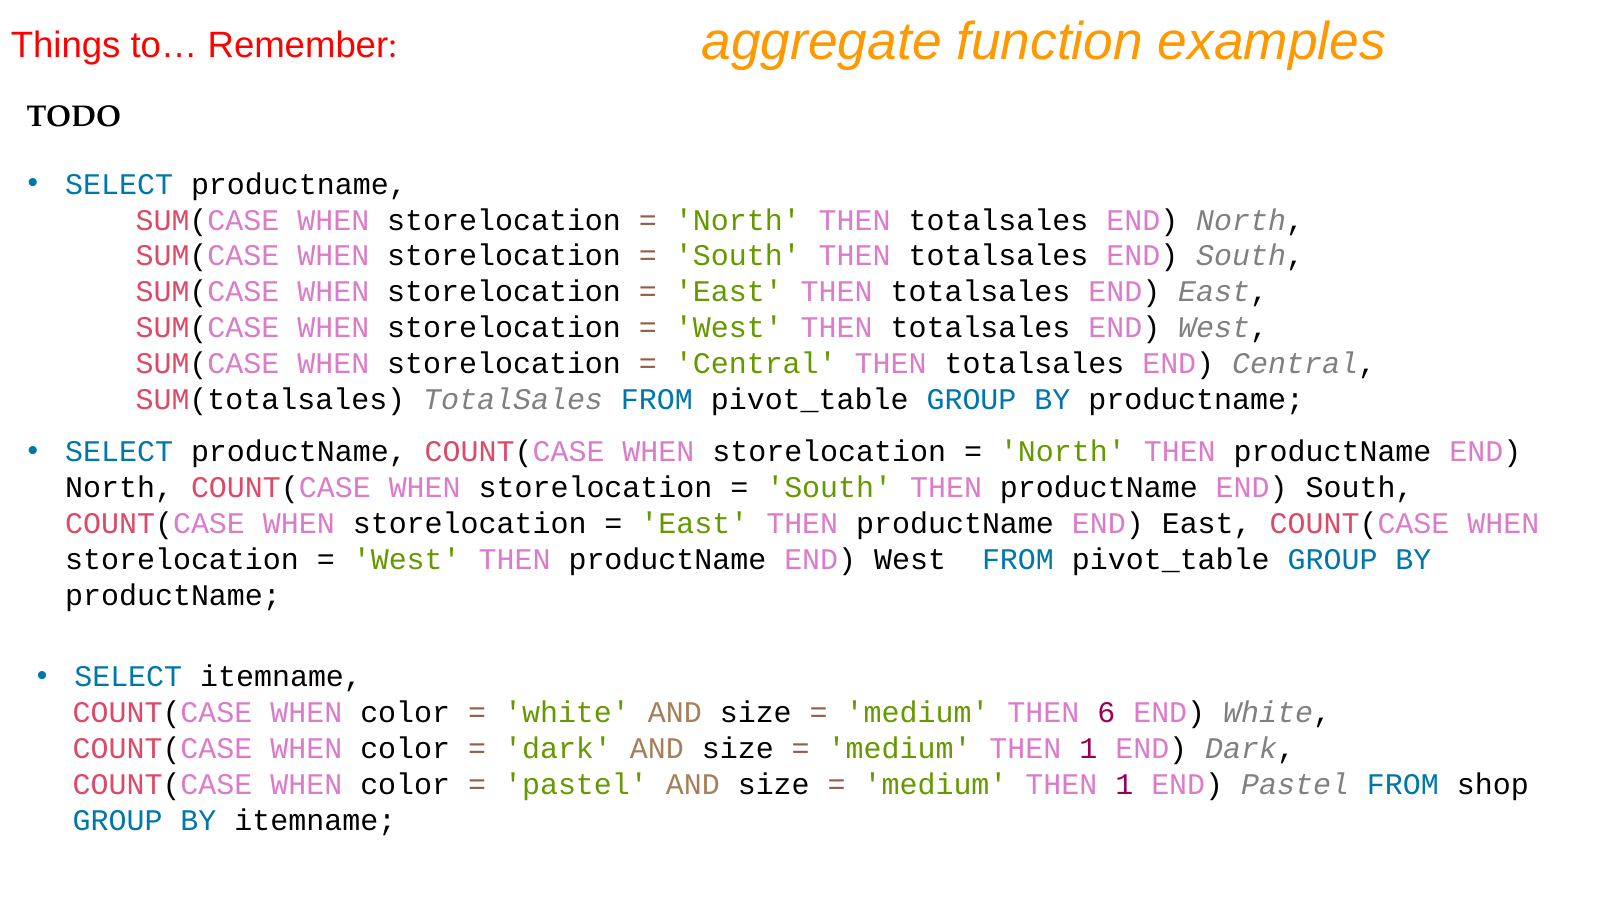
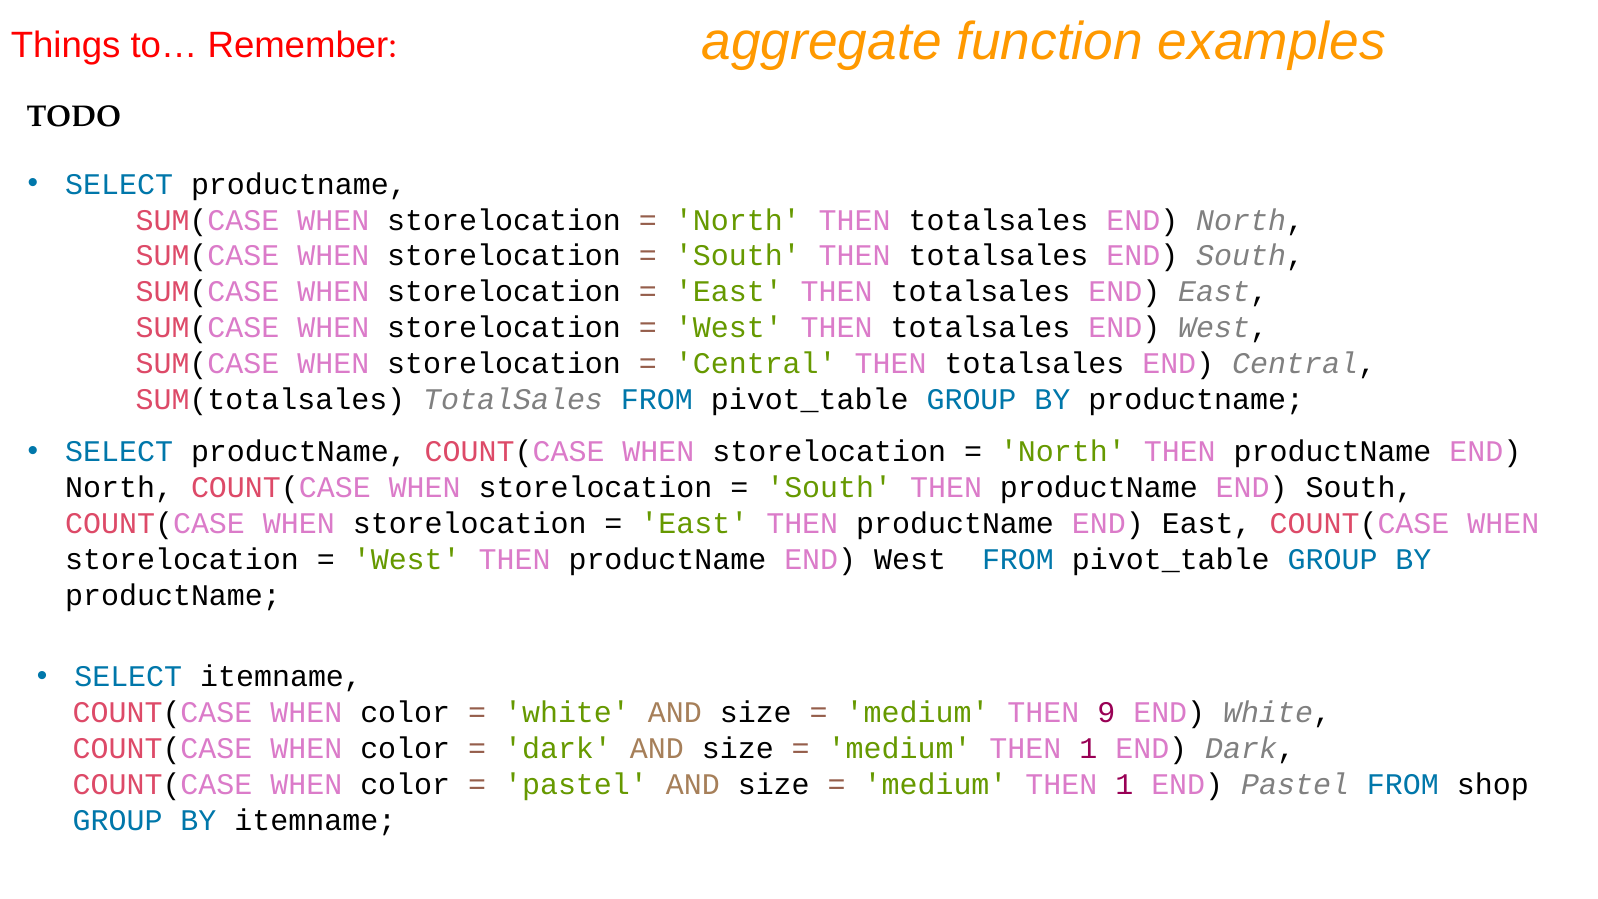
6: 6 -> 9 (1106, 713)
